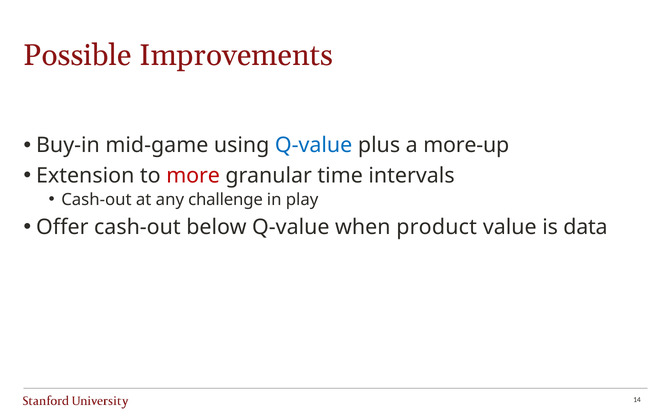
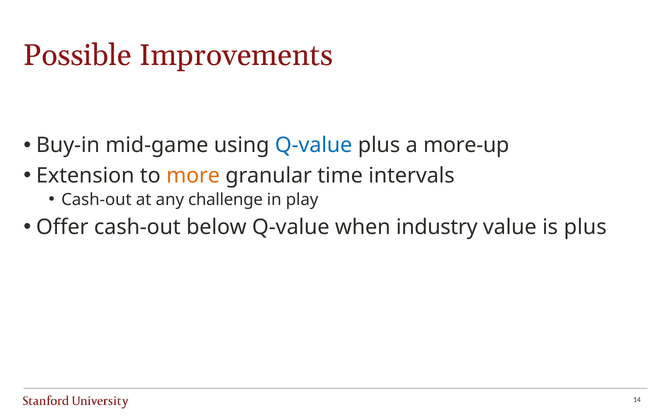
more colour: red -> orange (193, 176)
product: product -> industry (437, 227)
is data: data -> plus (585, 227)
